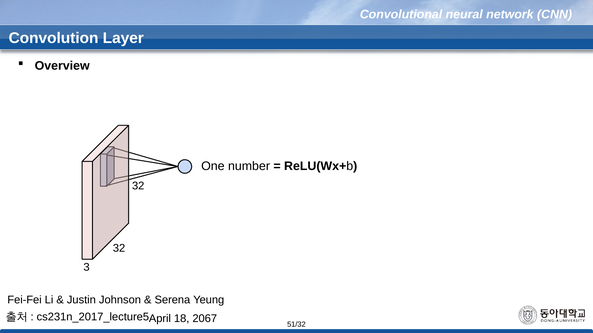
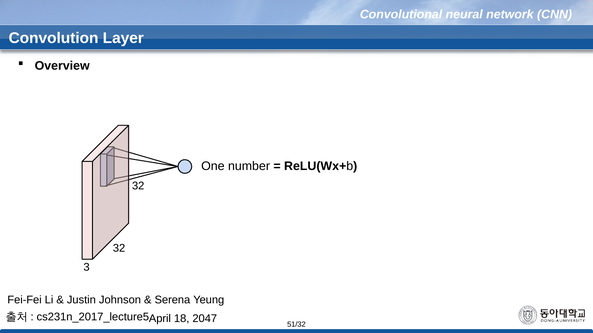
2067: 2067 -> 2047 (205, 319)
